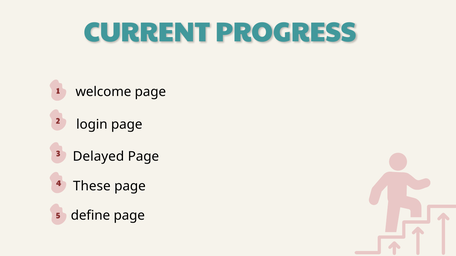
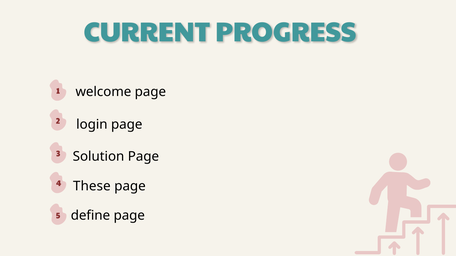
Delayed: Delayed -> Solution (98, 157)
